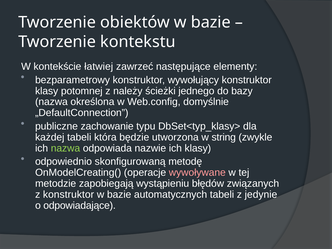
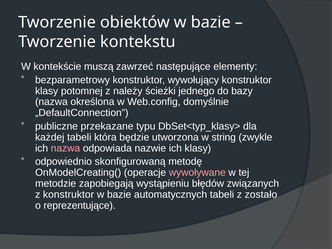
łatwiej: łatwiej -> muszą (99, 67)
zachowanie: zachowanie -> przekazane (107, 126)
nazwa colour: light green -> pink (65, 148)
jedynie: jedynie -> zostało (261, 194)
odpowiadające: odpowiadające -> reprezentujące (80, 205)
